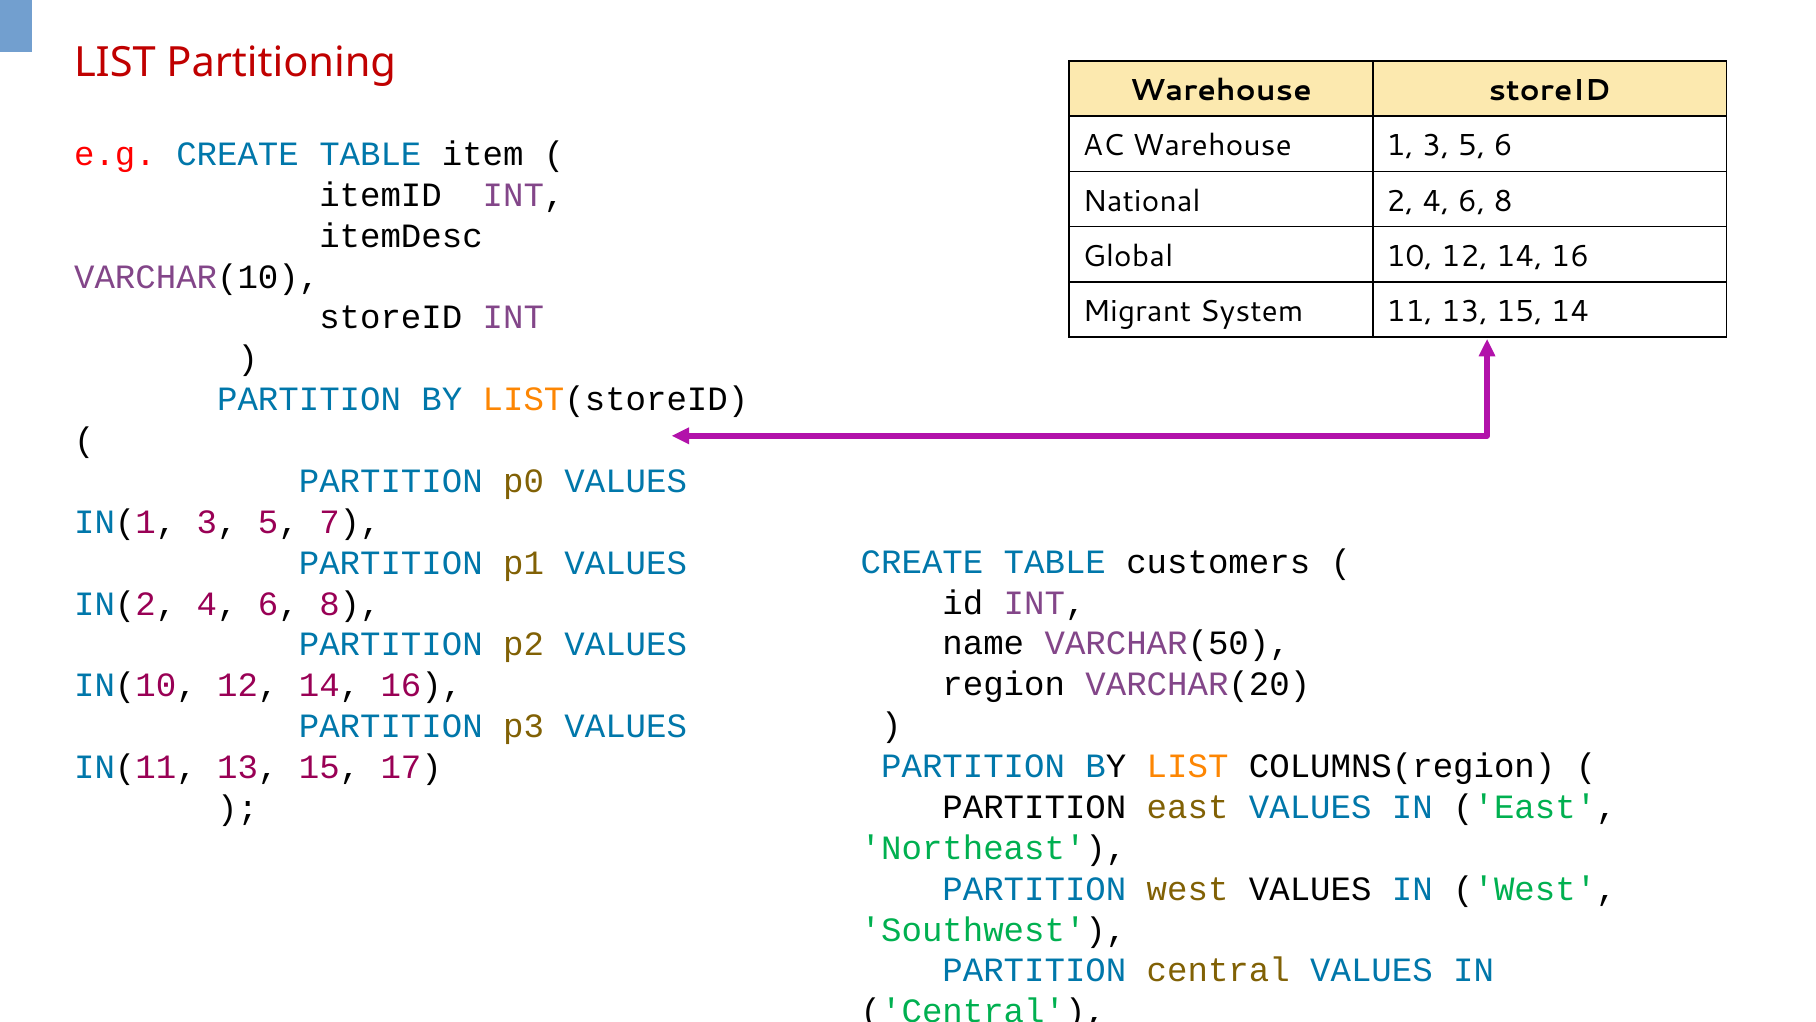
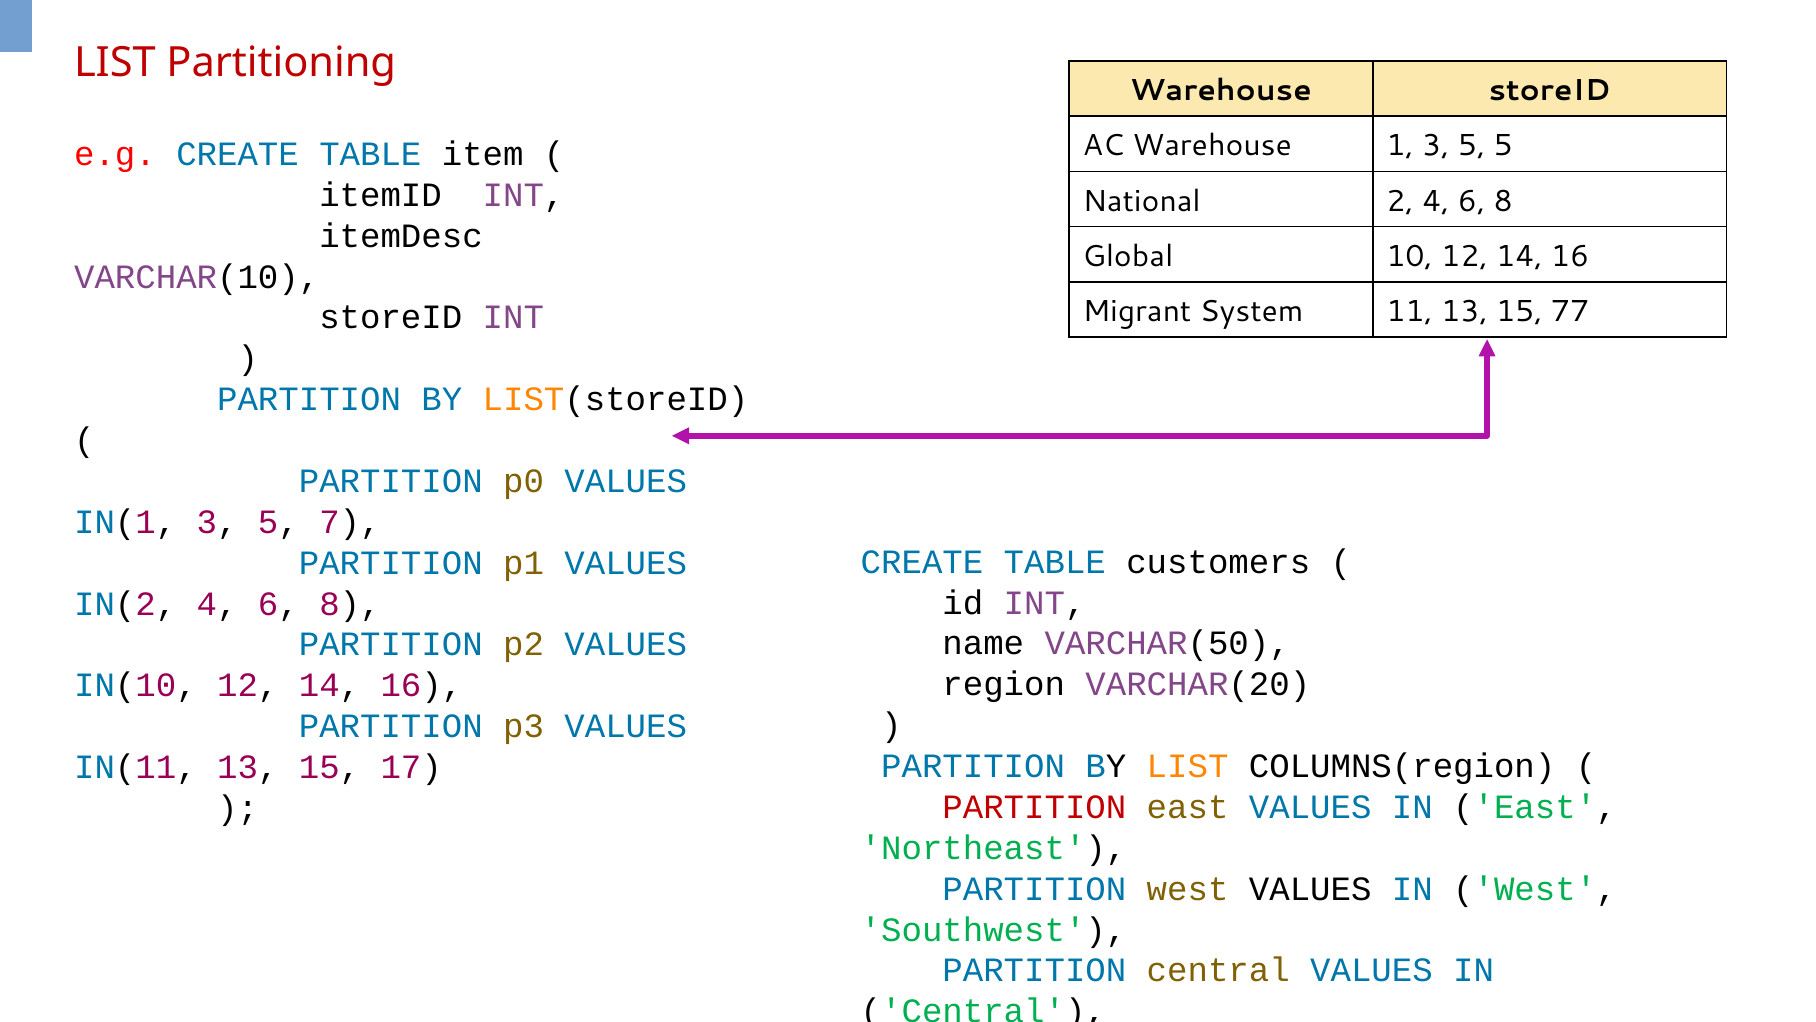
5 6: 6 -> 5 (1503, 146)
15 14: 14 -> 77 (1570, 311)
PARTITION colour: black -> red (1034, 807)
